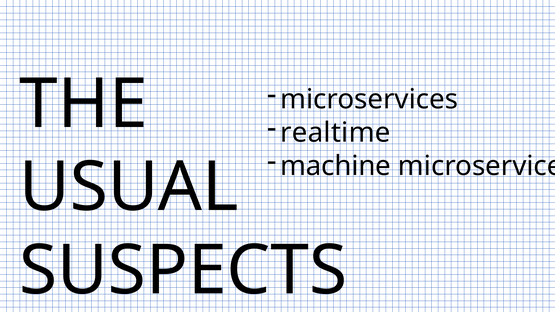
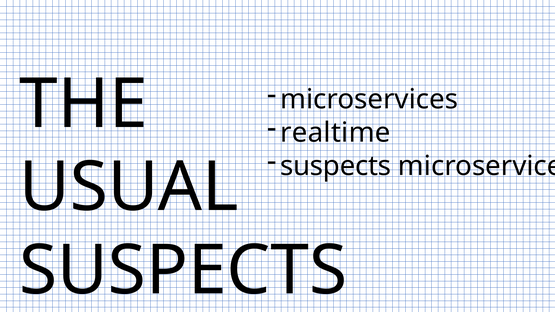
machine: machine -> suspects (336, 166)
